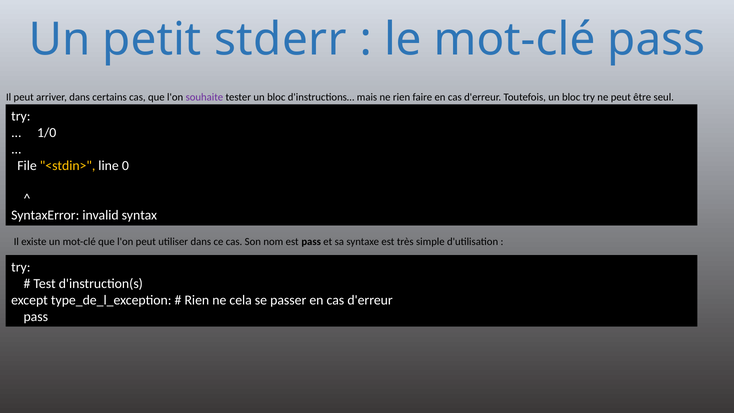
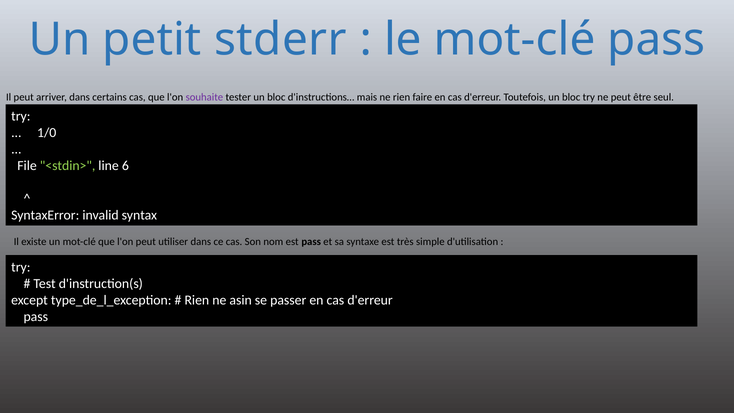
<stdin> colour: yellow -> light green (68, 166)
0: 0 -> 6 (125, 166)
cela: cela -> asin (241, 300)
